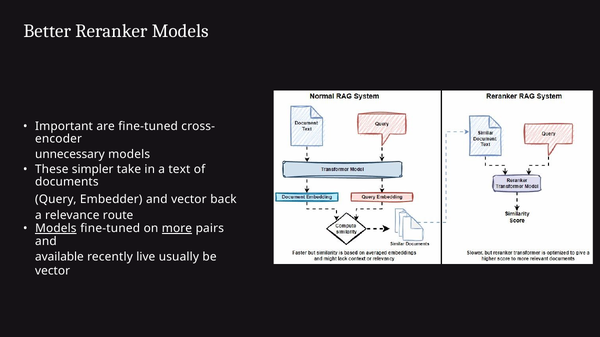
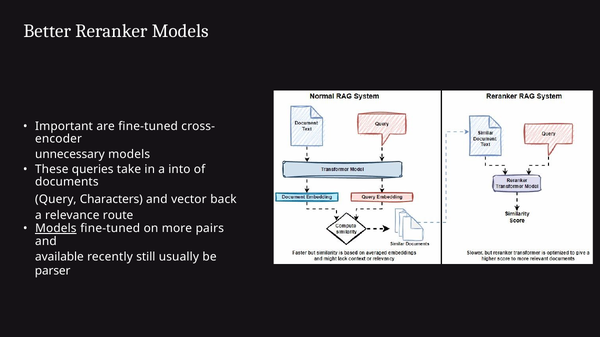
simpler: simpler -> queries (93, 169)
text: text -> into (179, 169)
Embedder: Embedder -> Characters (111, 200)
more underline: present -> none (177, 229)
live: live -> still (146, 257)
vector: vector -> parser (53, 271)
